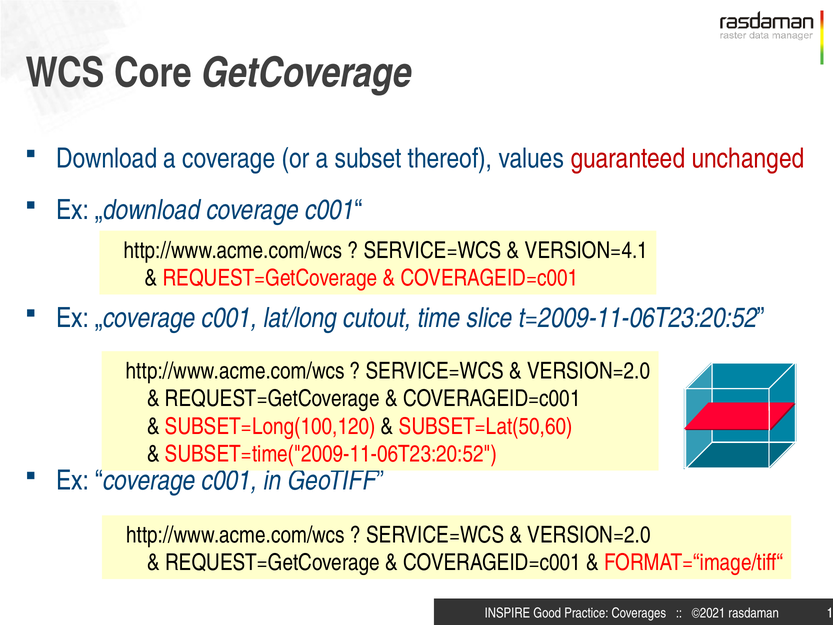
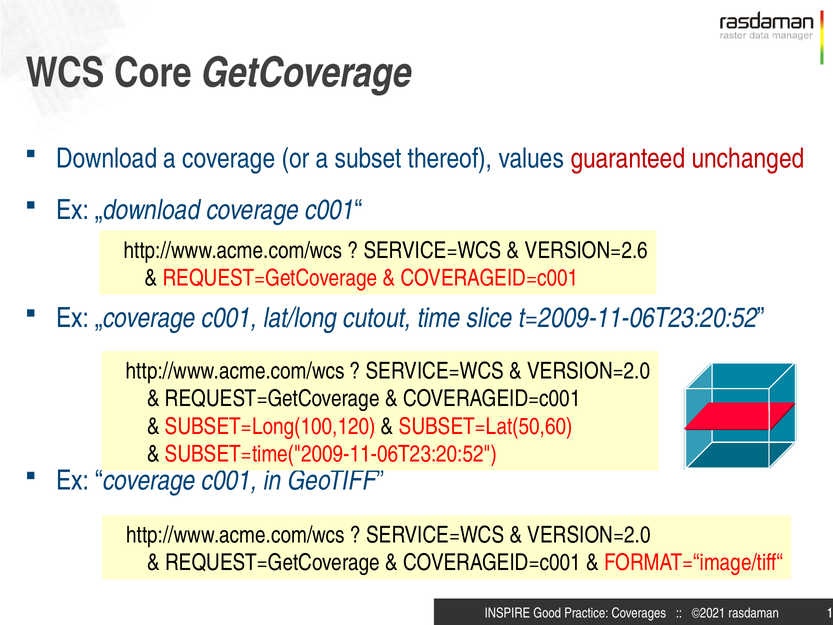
VERSION=4.1: VERSION=4.1 -> VERSION=2.6 (586, 250)
